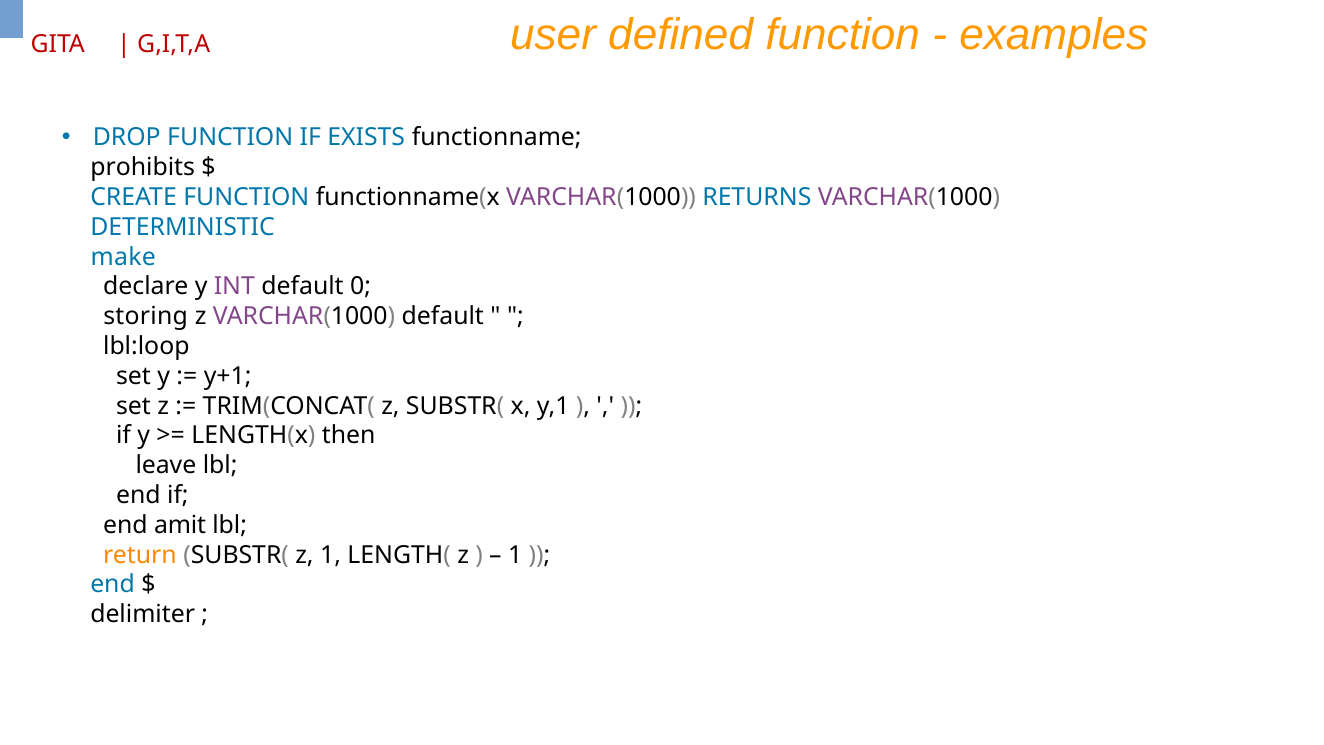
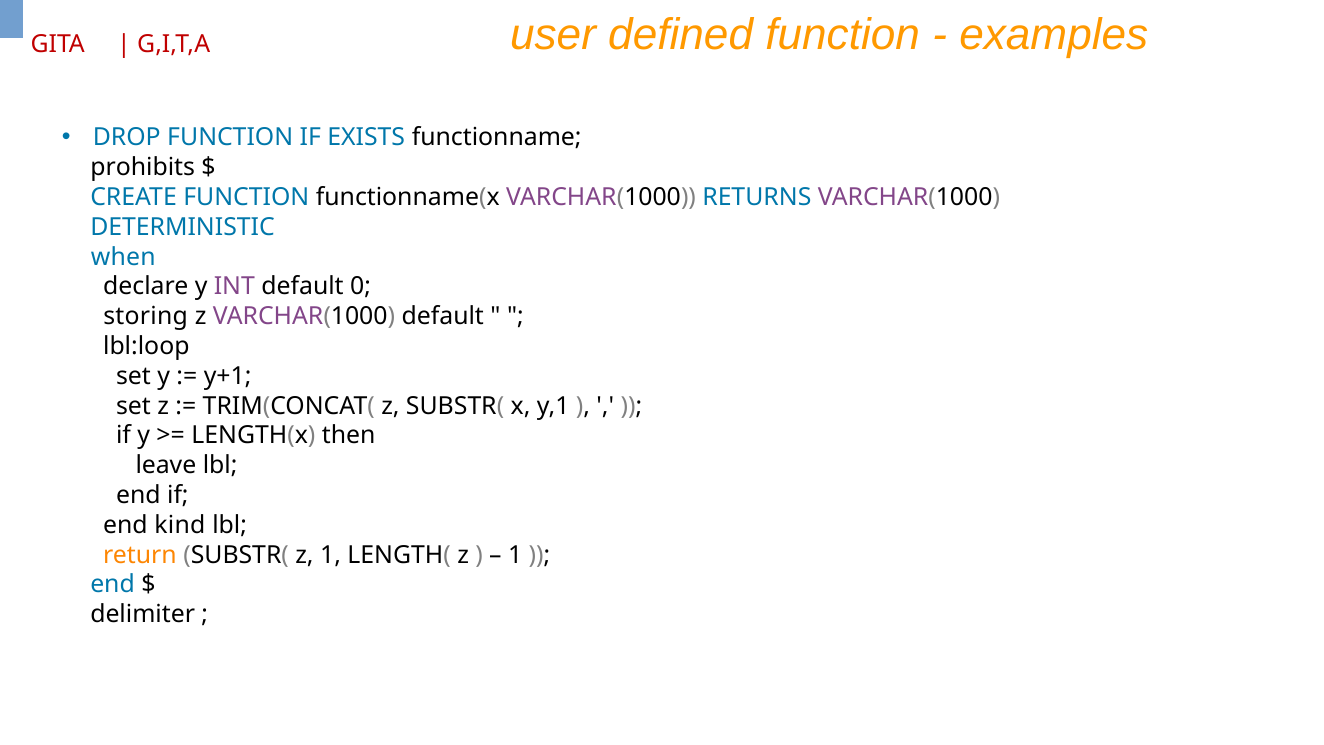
make: make -> when (123, 257)
amit: amit -> kind (180, 525)
